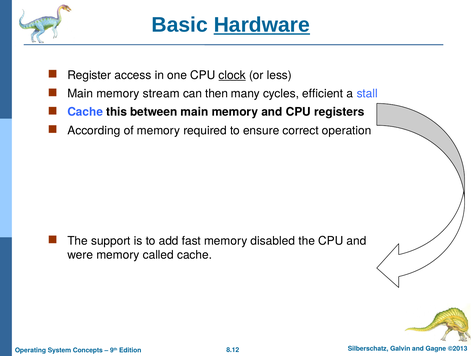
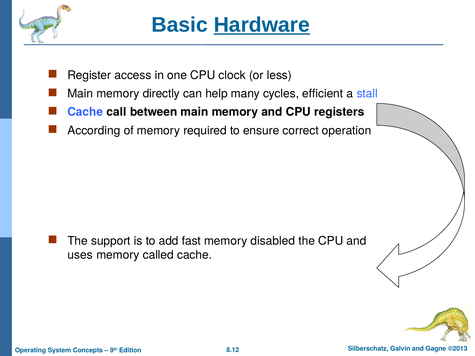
clock underline: present -> none (232, 75)
stream: stream -> directly (161, 94)
then: then -> help (217, 94)
this: this -> call (116, 112)
were: were -> uses (80, 255)
